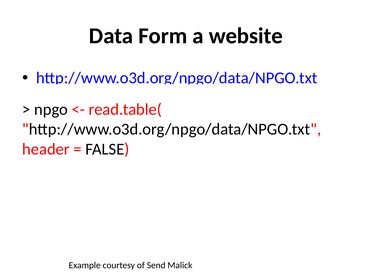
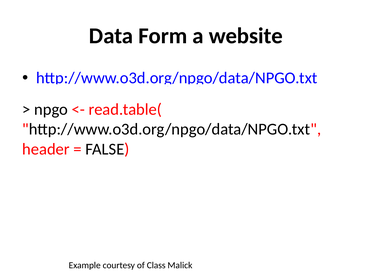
Send: Send -> Class (156, 265)
